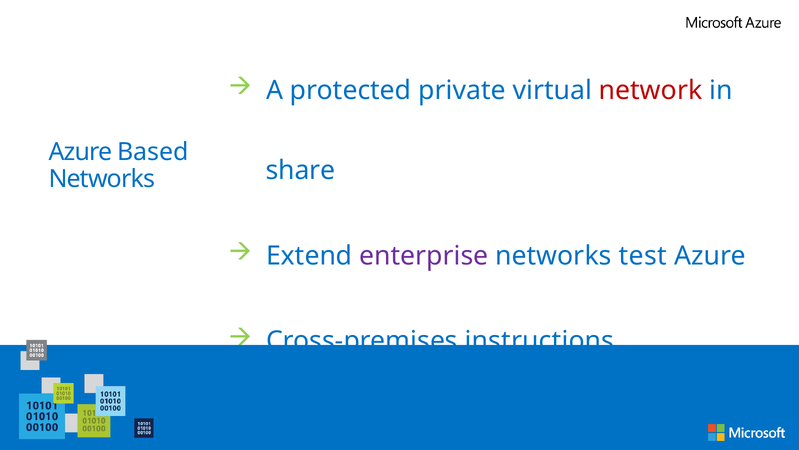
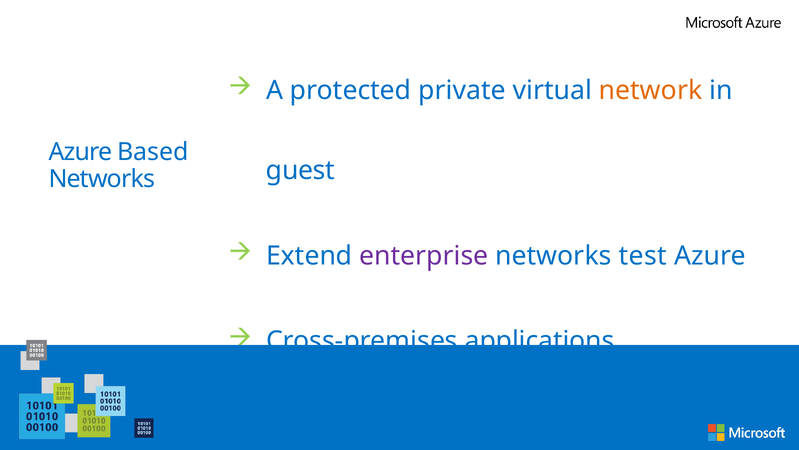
network colour: red -> orange (651, 90)
share: share -> guest (300, 170)
instructions: instructions -> applications (540, 341)
